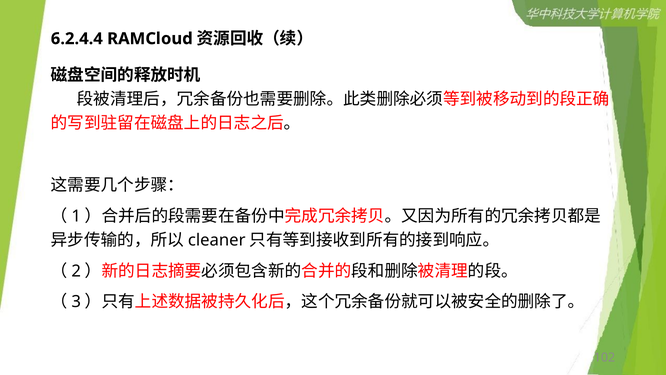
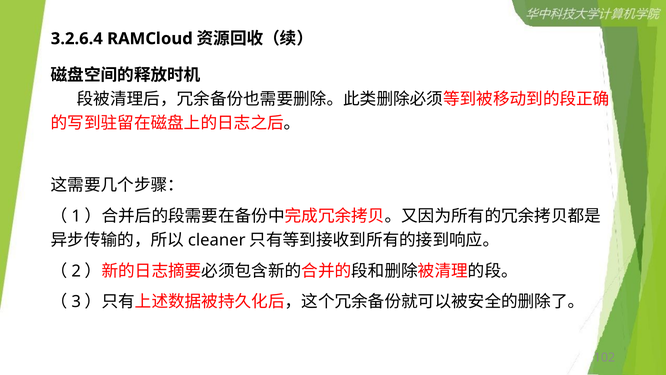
6.2.4.4: 6.2.4.4 -> 3.2.6.4 (77, 39)
